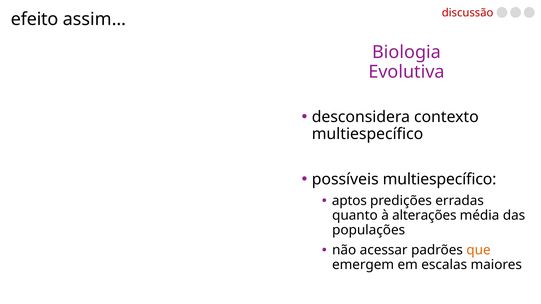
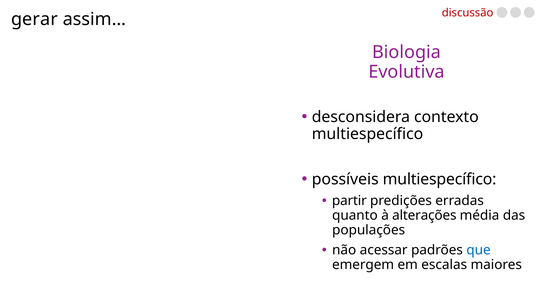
efeito: efeito -> gerar (35, 19)
aptos: aptos -> partir (349, 201)
que colour: orange -> blue (479, 250)
